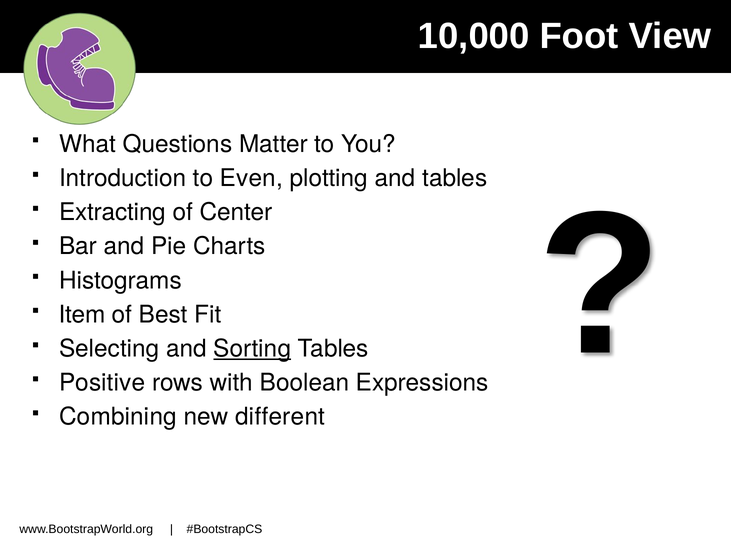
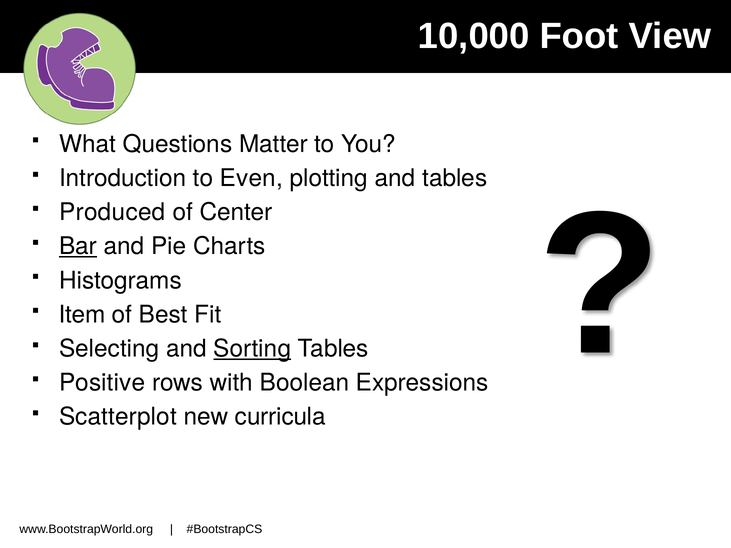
Extracting: Extracting -> Produced (112, 212)
Bar underline: none -> present (78, 247)
Combining: Combining -> Scatterplot (118, 417)
different: different -> curricula (280, 417)
